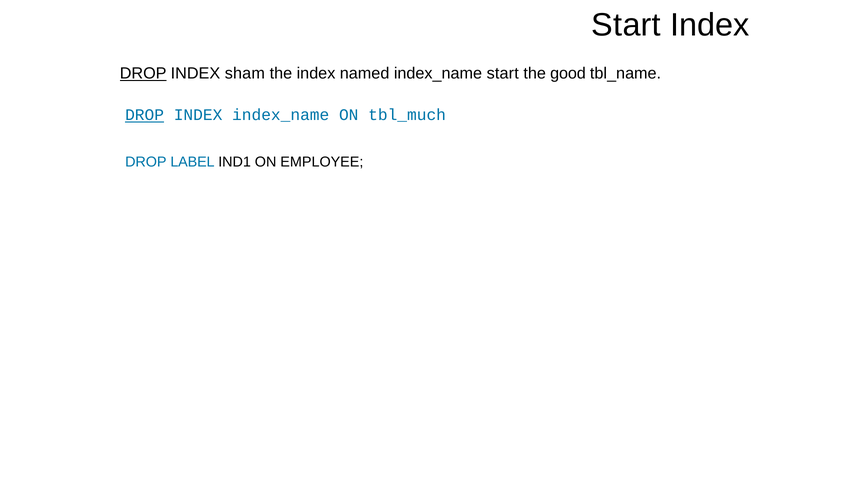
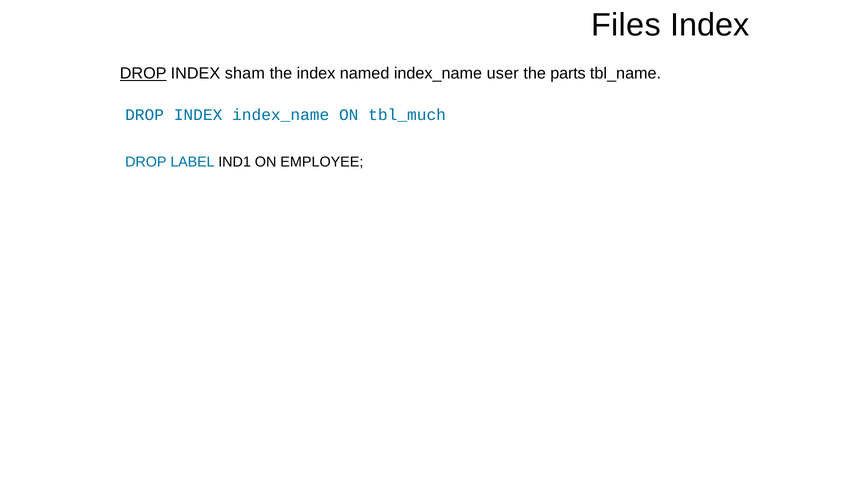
Start: Start -> Files (626, 25)
index_name start: start -> user (503, 73)
good: good -> parts (568, 73)
DROP underline: present -> none (145, 115)
